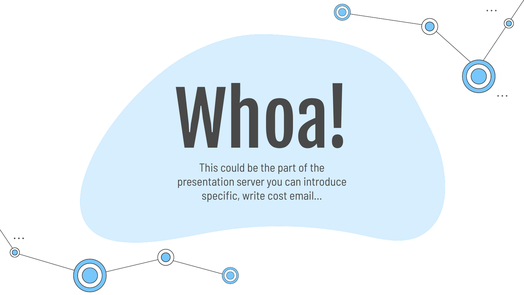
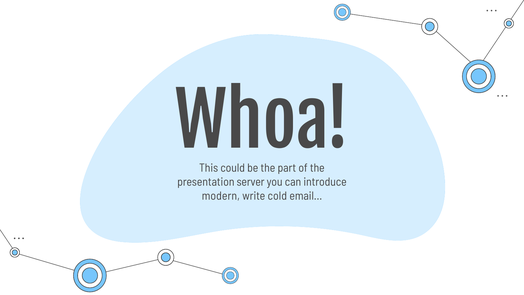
specific: specific -> modern (221, 196)
cost: cost -> cold (277, 196)
